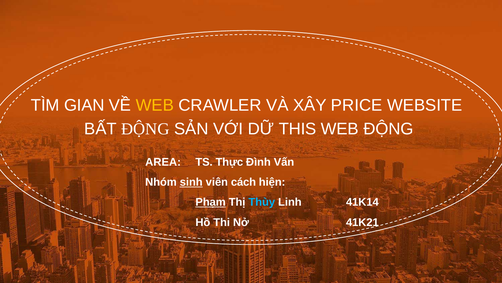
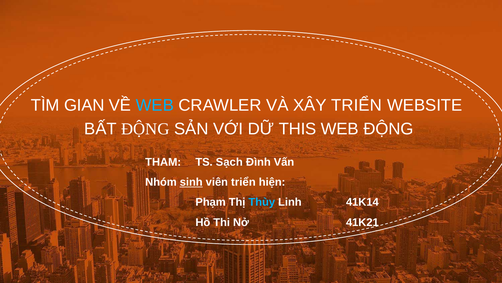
WEB colour: yellow -> light blue (155, 105)
XÂY PRICE: PRICE -> TRIỂN (357, 105)
AREA: AREA -> THAM (163, 162)
Thực: Thực -> Sạch (229, 162)
viên cách: cách -> triển (243, 182)
Phạm underline: present -> none (211, 202)
